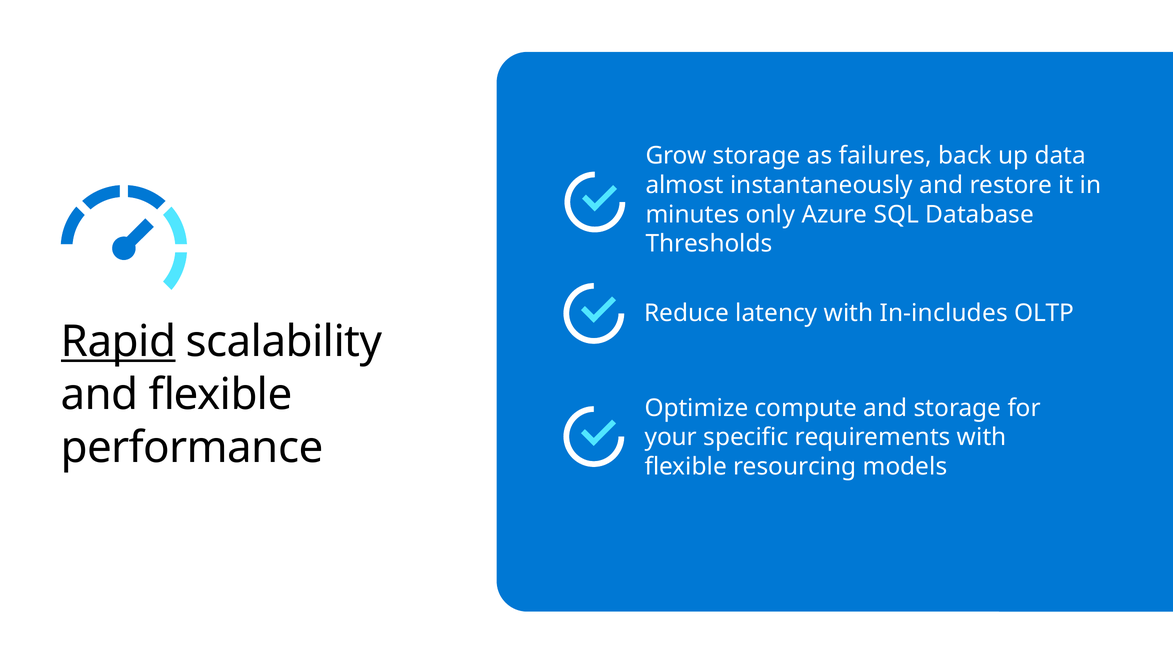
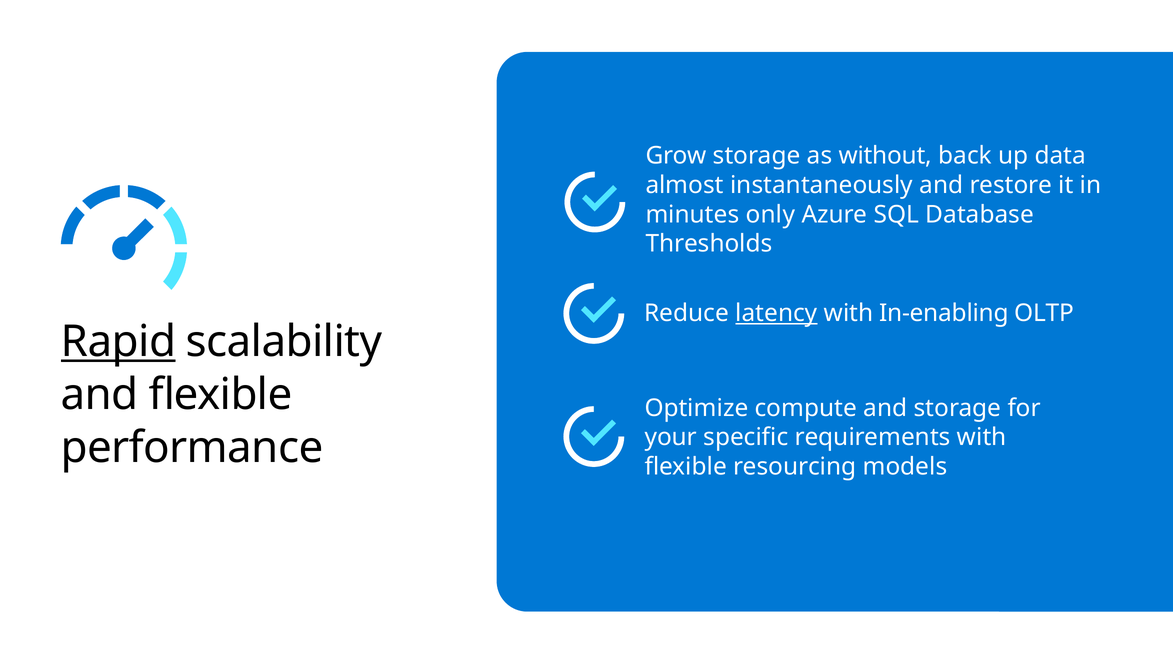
failures: failures -> without (885, 156)
latency underline: none -> present (776, 313)
In-includes: In-includes -> In-enabling (944, 313)
